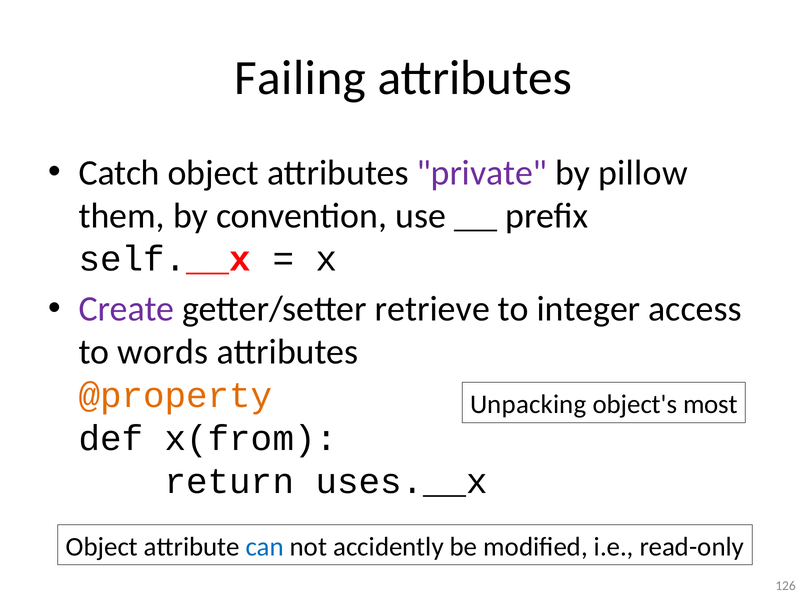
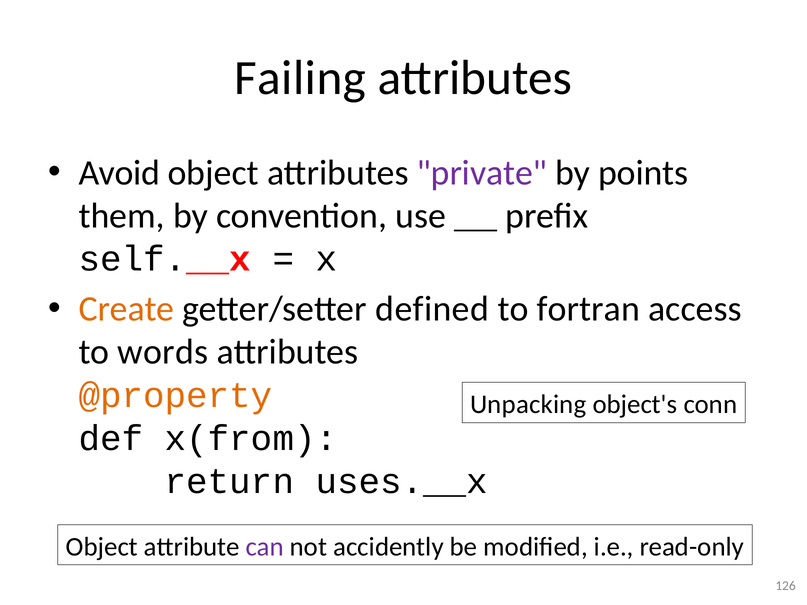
Catch: Catch -> Avoid (119, 173)
pillow: pillow -> points (643, 173)
Create colour: purple -> orange (126, 309)
retrieve: retrieve -> defined (432, 309)
integer: integer -> fortran (588, 309)
most: most -> conn (710, 405)
can colour: blue -> purple (265, 547)
